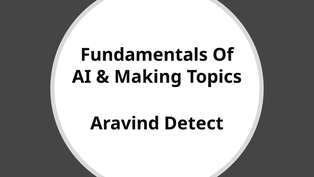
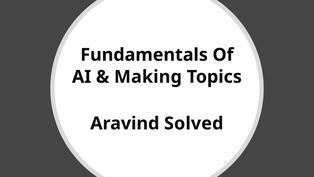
Detect: Detect -> Solved (194, 123)
